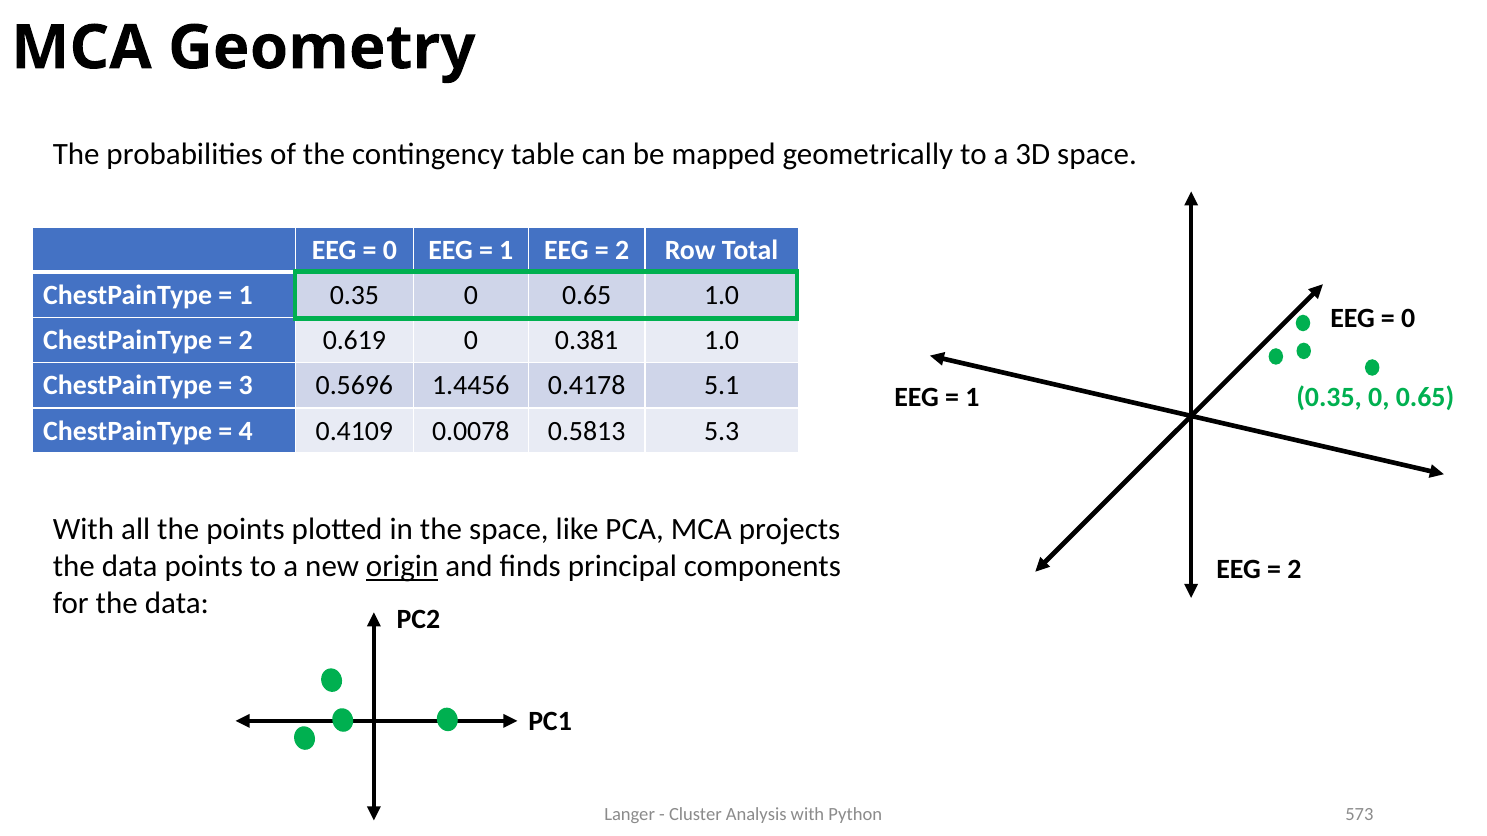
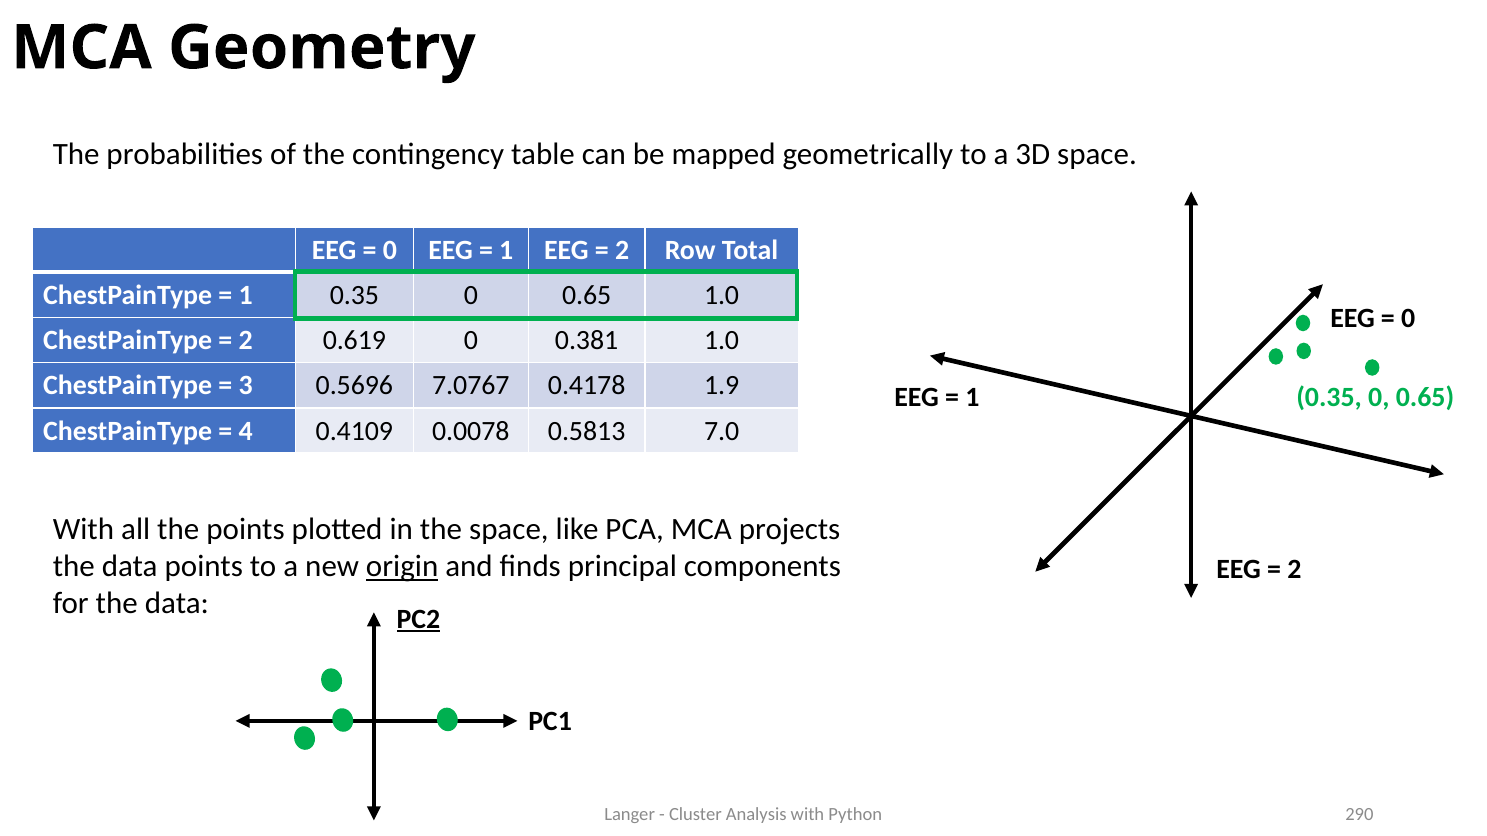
1.4456: 1.4456 -> 7.0767 (471, 386)
5.1: 5.1 -> 1.9 (722, 386)
5.3: 5.3 -> 7.0 (722, 431)
PC2 underline: none -> present (418, 619)
573: 573 -> 290 (1359, 815)
